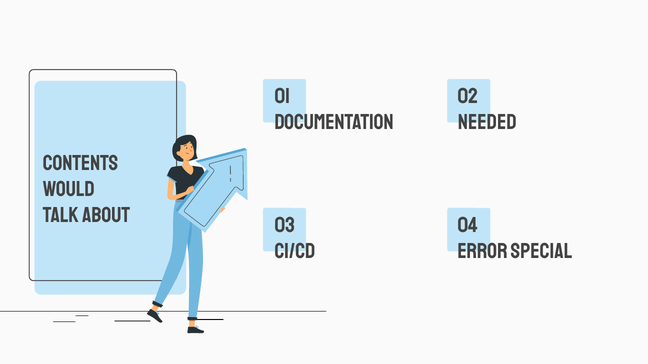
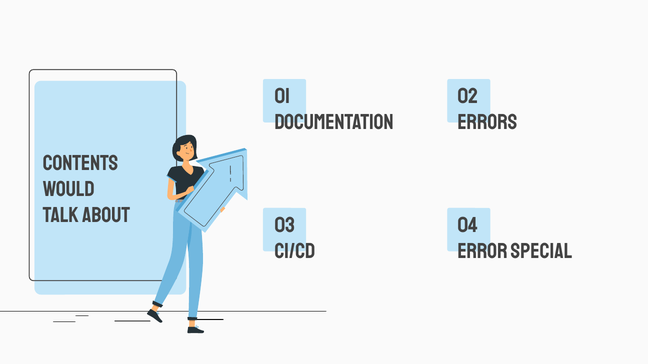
Needed: Needed -> Errors (487, 122)
